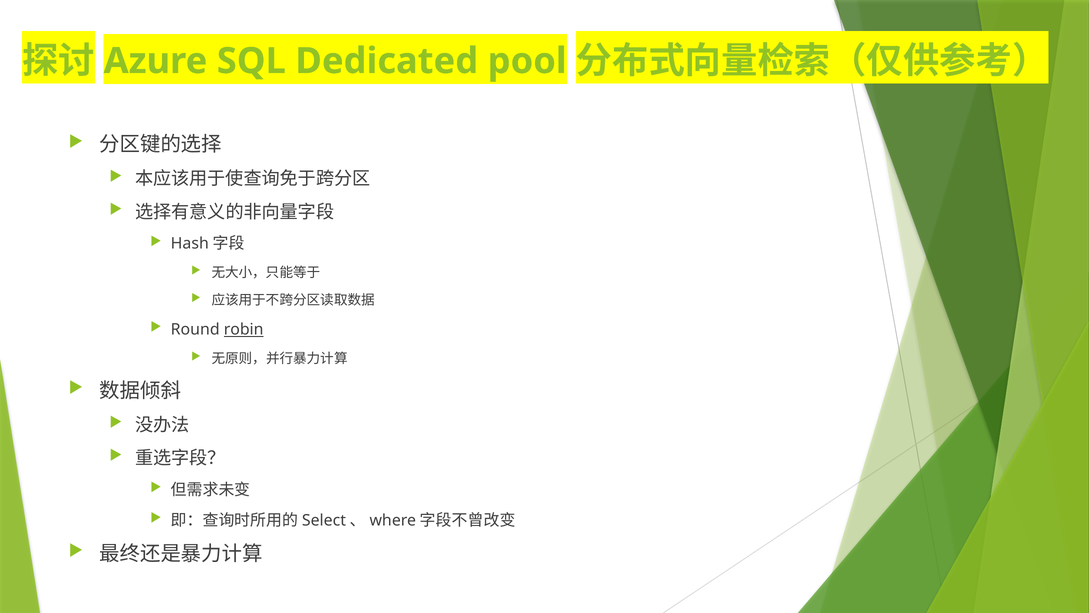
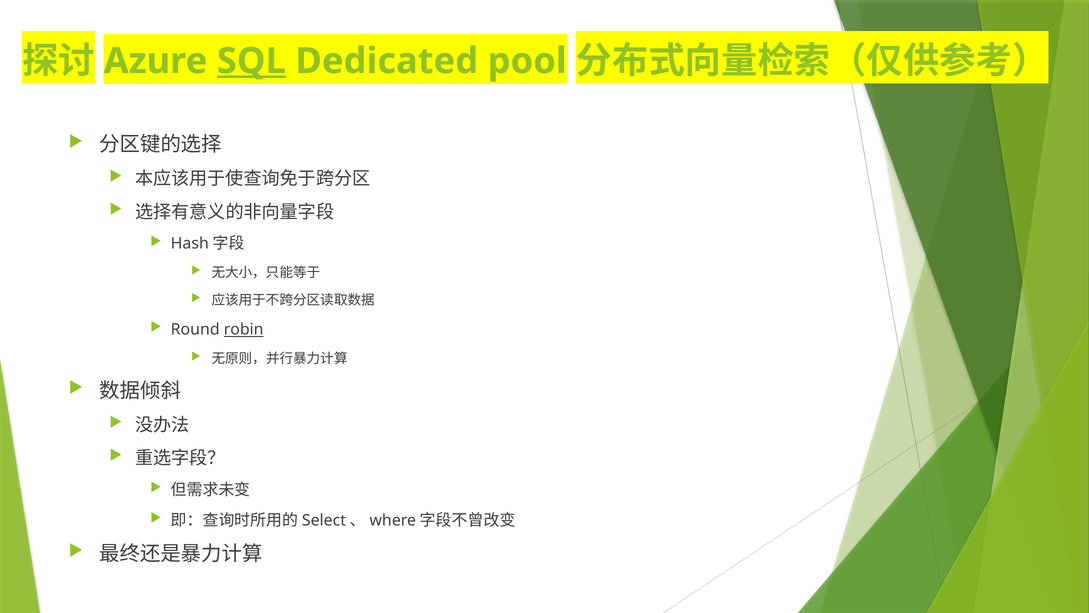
SQL underline: none -> present (251, 61)
